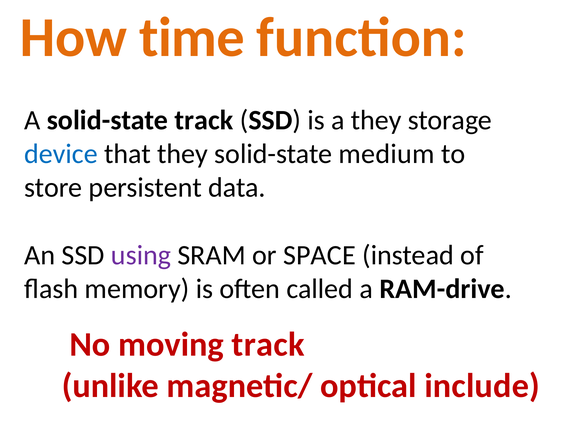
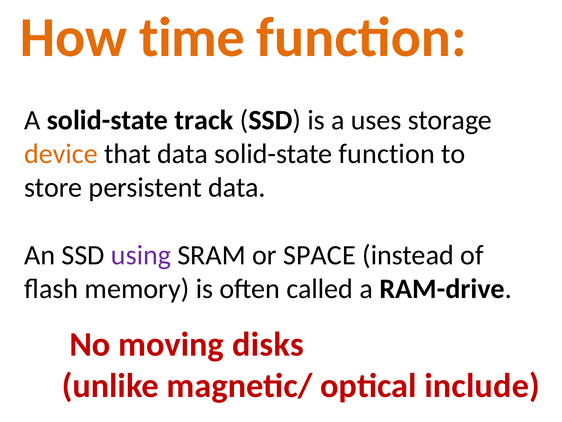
a they: they -> uses (376, 120)
device colour: blue -> orange (61, 154)
that they: they -> data (183, 154)
solid-state medium: medium -> function (387, 154)
moving track: track -> disks (268, 344)
